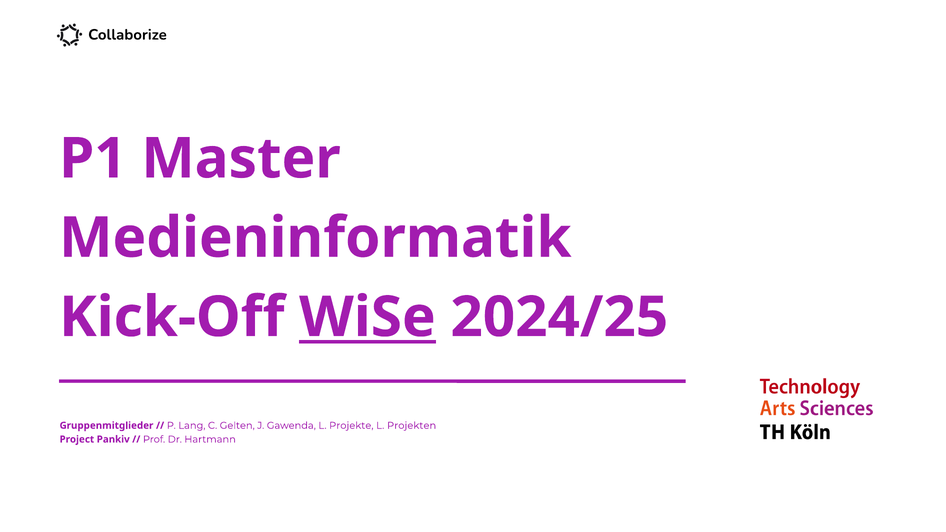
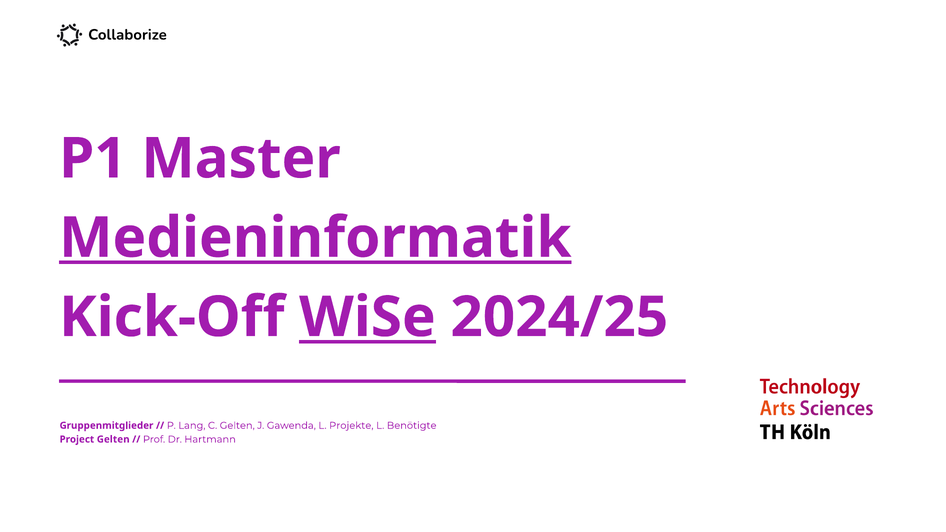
Medieninformatik underline: none -> present (315, 238)
Projekten: Projekten -> Benötigte (412, 426)
Project Pankiv: Pankiv -> Gelten (113, 439)
